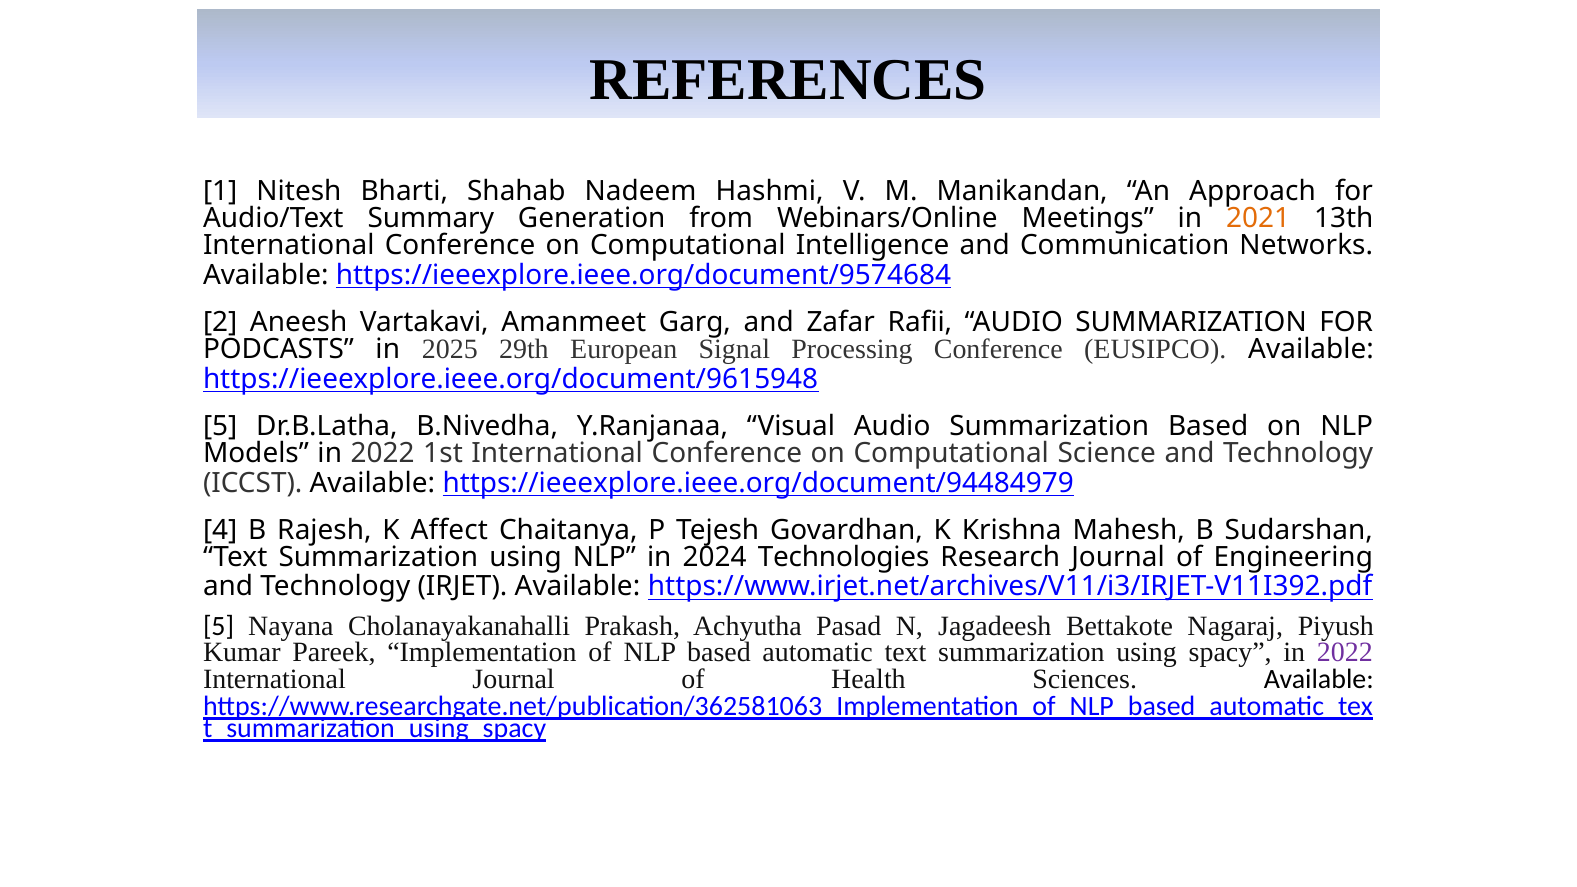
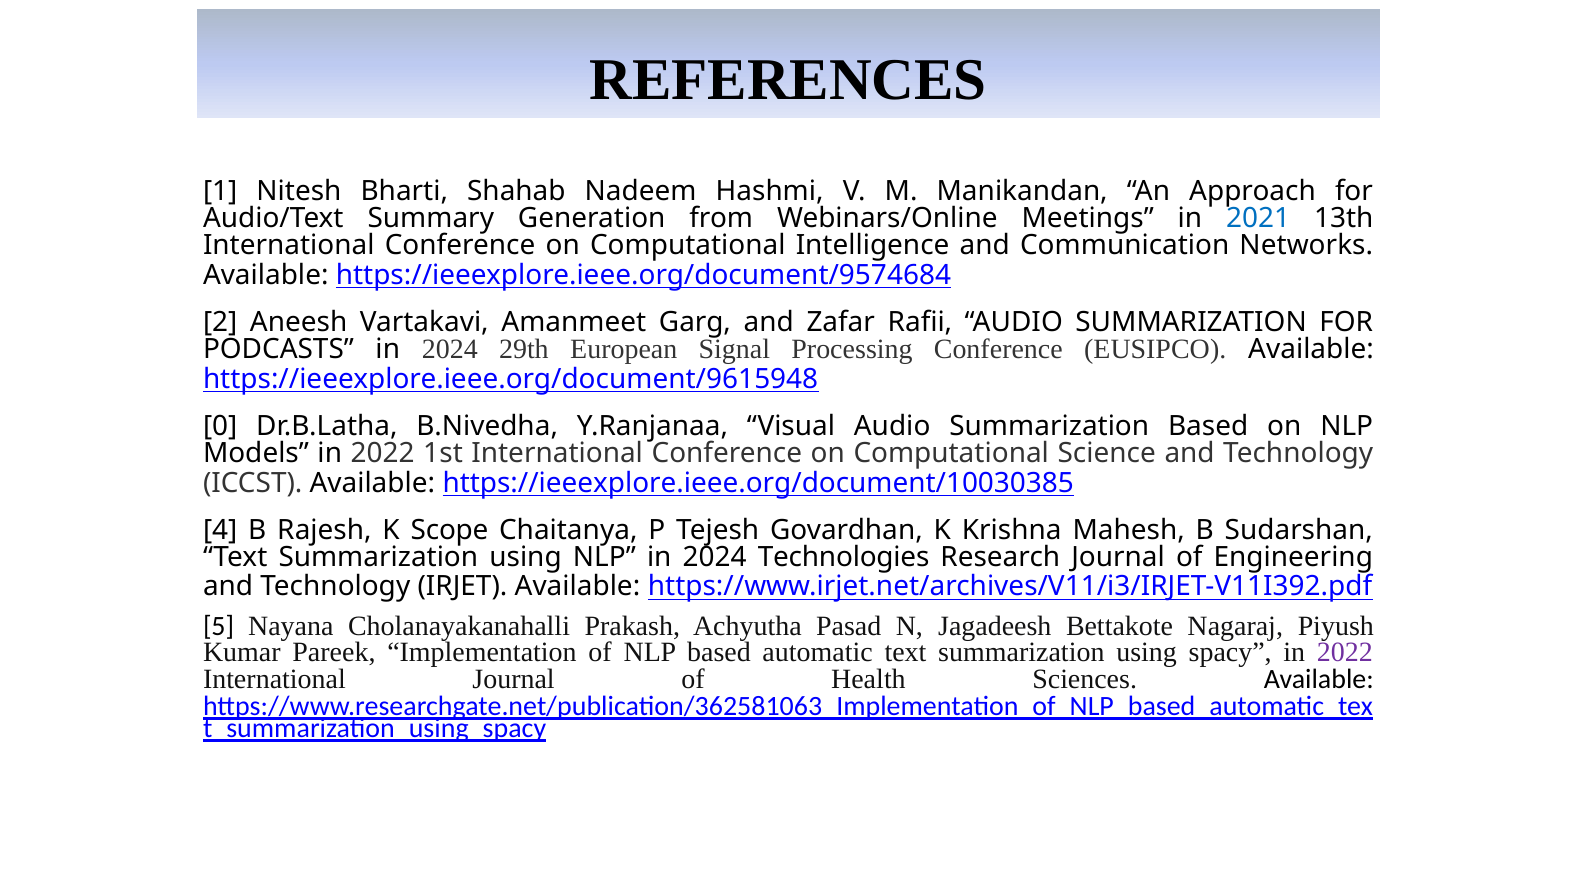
2021 colour: orange -> blue (1258, 218)
PODCASTS in 2025: 2025 -> 2024 (450, 349)
5: 5 -> 0 (220, 426)
https://ieeexplore.ieee.org/document/94484979: https://ieeexplore.ieee.org/document/94484979 -> https://ieeexplore.ieee.org/document/10030385 (758, 483)
Affect: Affect -> Scope (450, 530)
